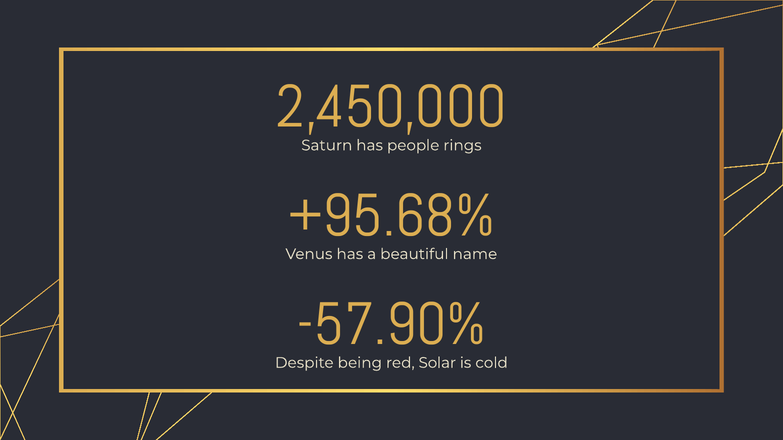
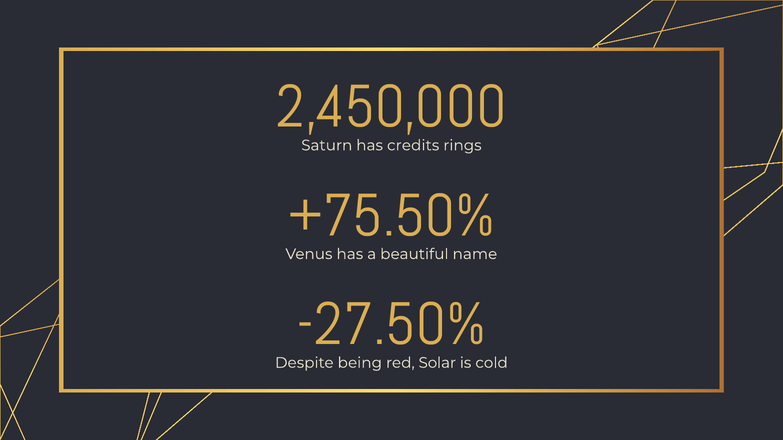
people: people -> credits (413, 146)
+95.68%: +95.68% -> +75.50% (392, 216)
-57.90%: -57.90% -> -27.50% (392, 325)
